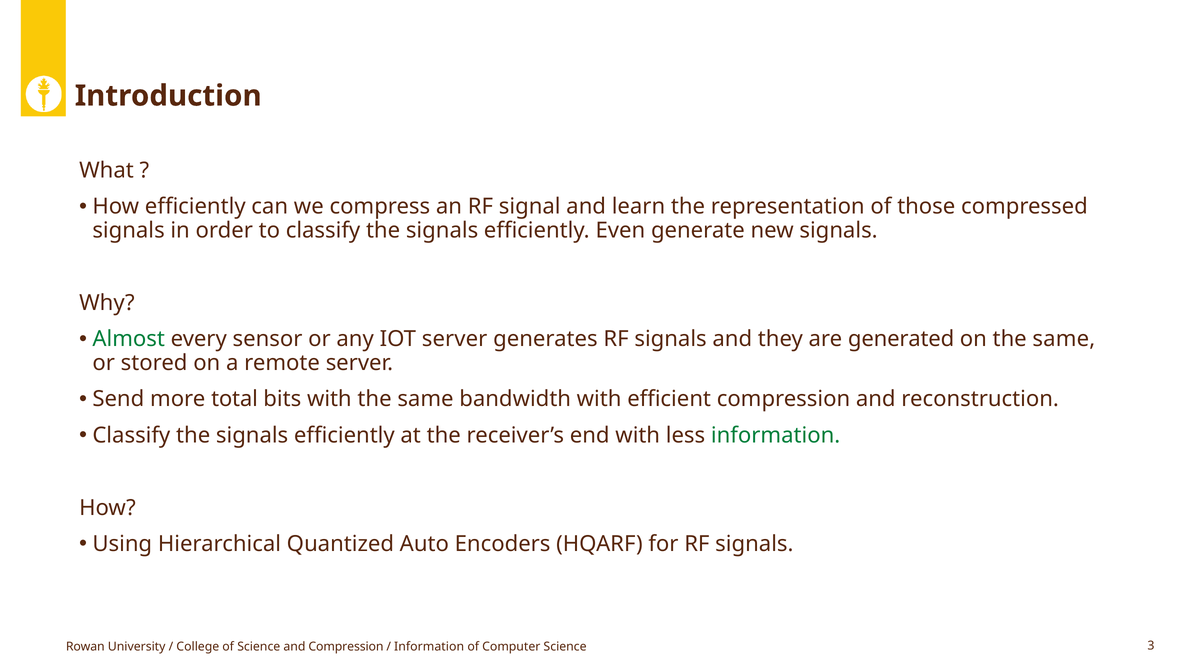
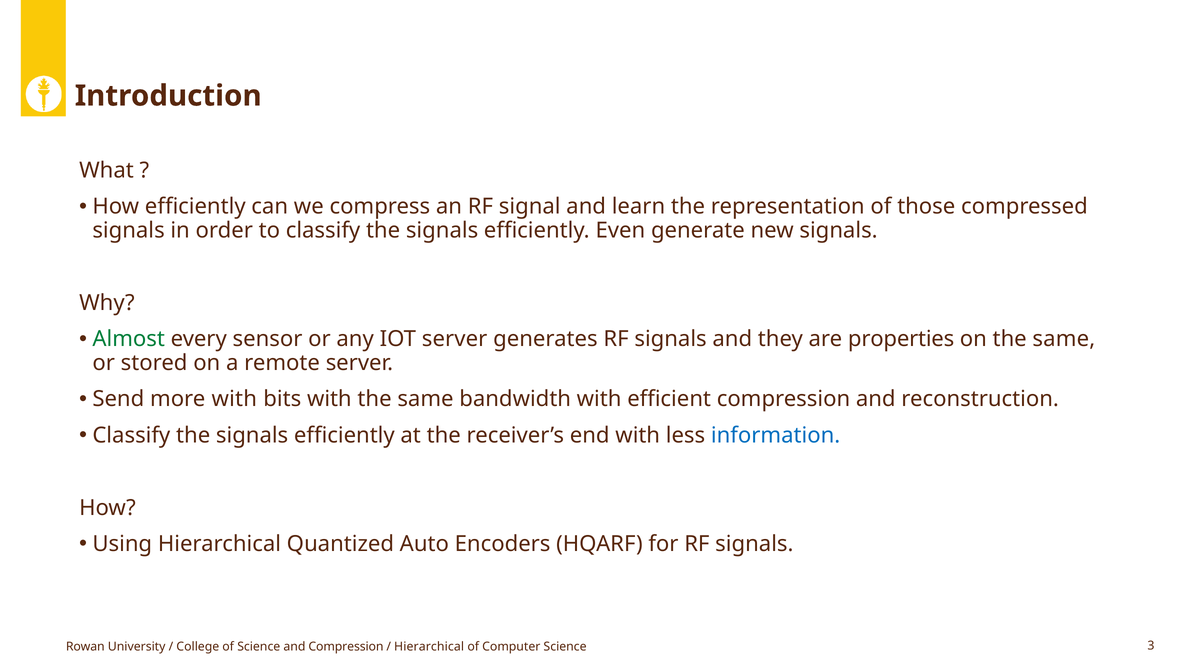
generated: generated -> properties (901, 339)
more total: total -> with (234, 399)
information colour: green -> blue (776, 436)
Information: Information -> Hierarchical (429, 647)
